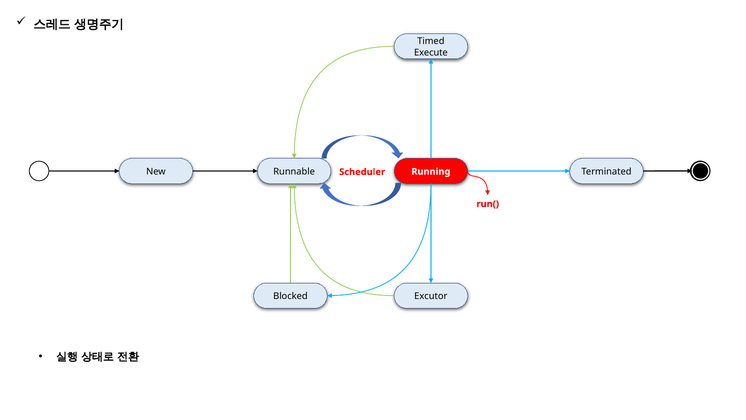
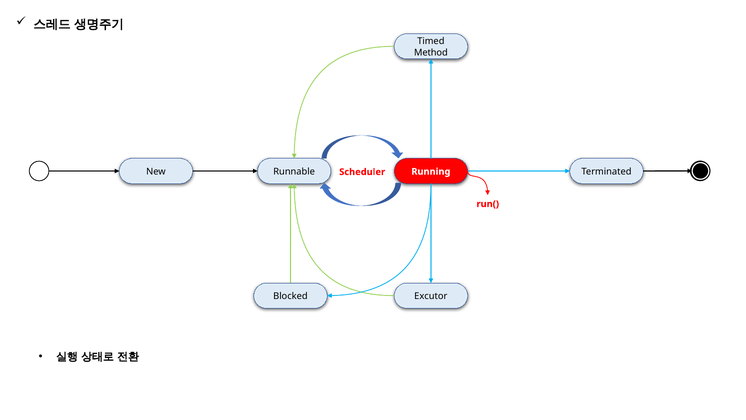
Execute: Execute -> Method (431, 52)
